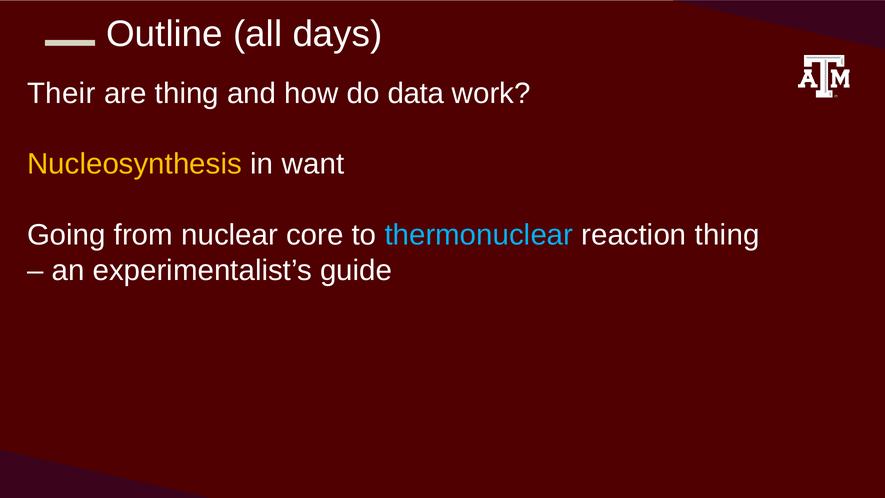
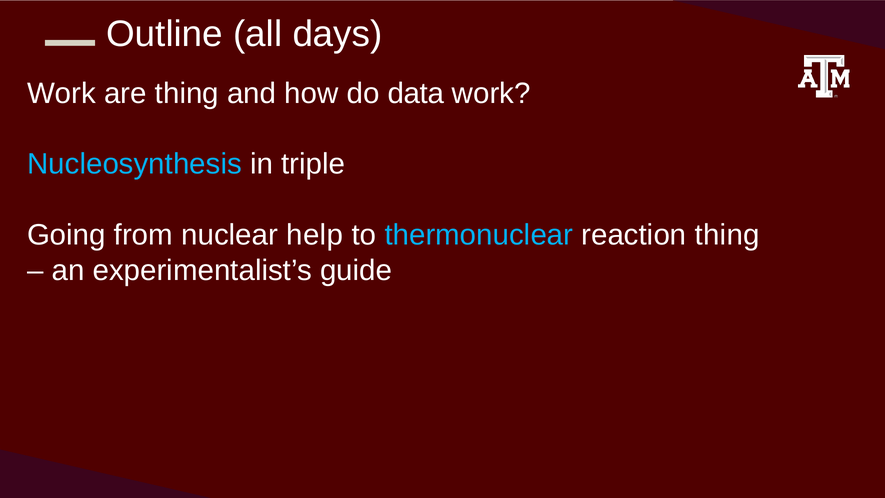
Their: Their -> Work (61, 93)
Nucleosynthesis colour: yellow -> light blue (134, 164)
want: want -> triple (313, 164)
core: core -> help (315, 235)
